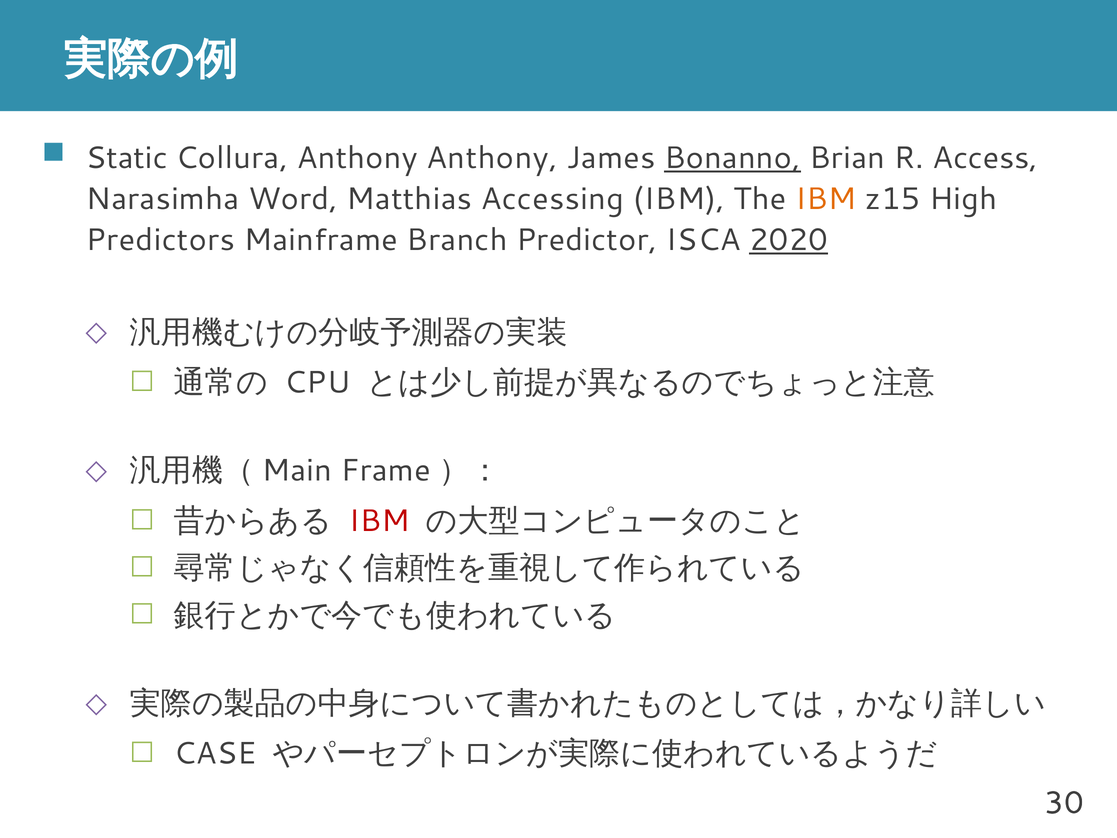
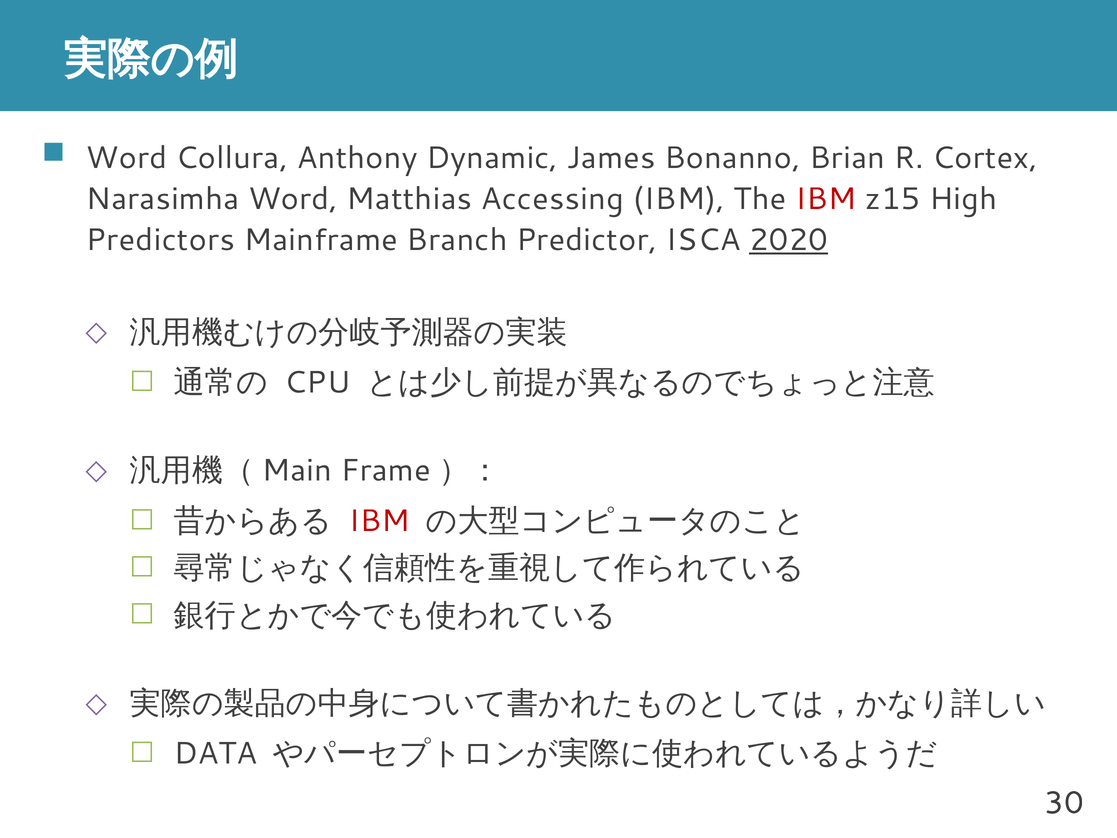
Static: Static -> Word (127, 158)
Anthony Anthony: Anthony -> Dynamic (492, 158)
Bonanno underline: present -> none (732, 158)
Access: Access -> Cortex (985, 158)
IBM colour: orange -> red (826, 199)
CASE: CASE -> DATA (215, 753)
